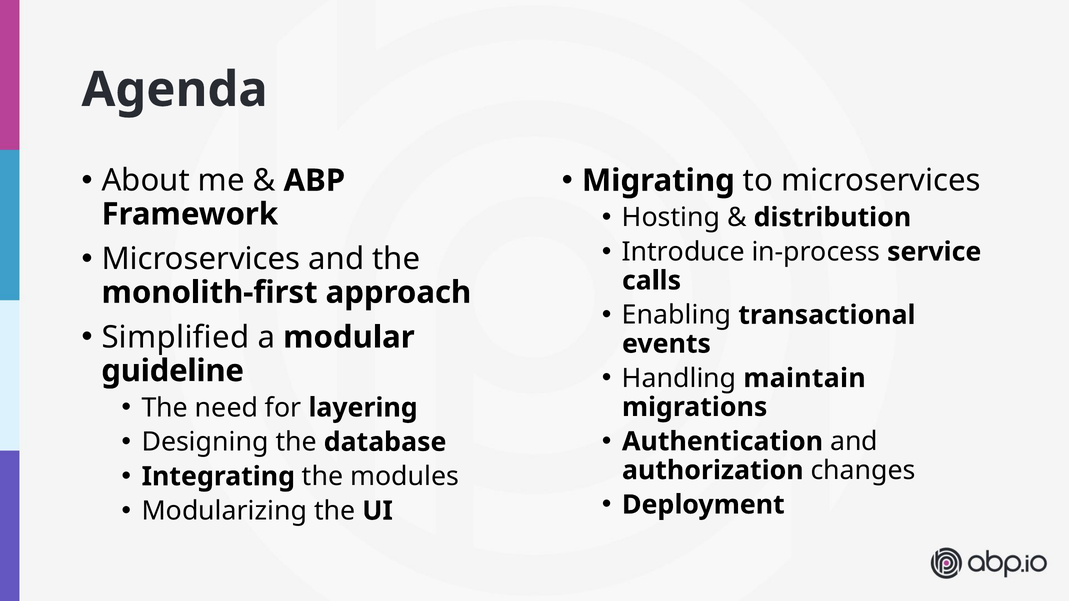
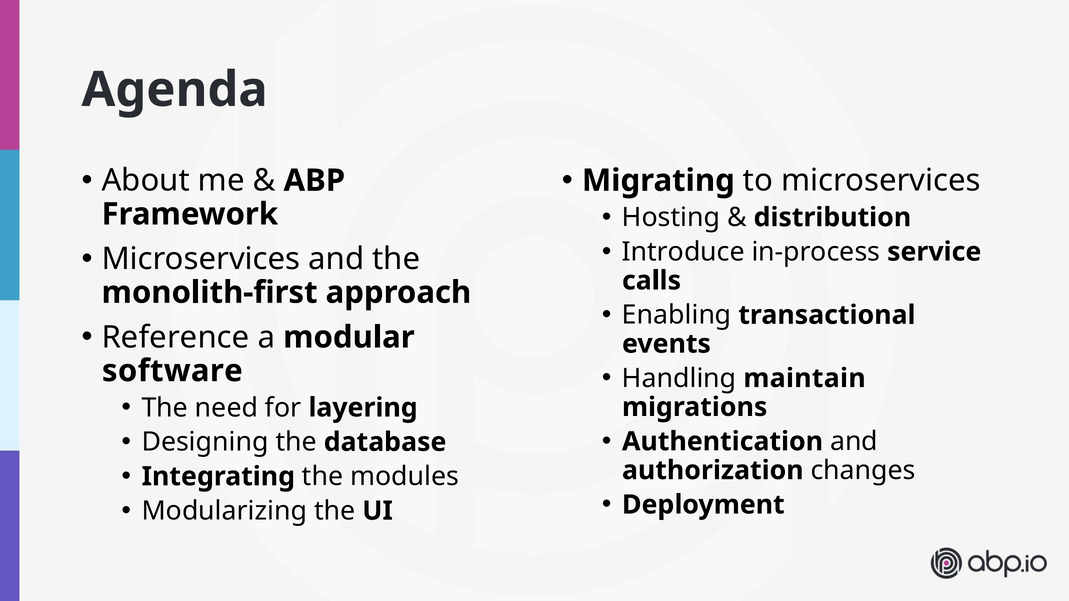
Simplified: Simplified -> Reference (176, 337)
guideline: guideline -> software (172, 371)
